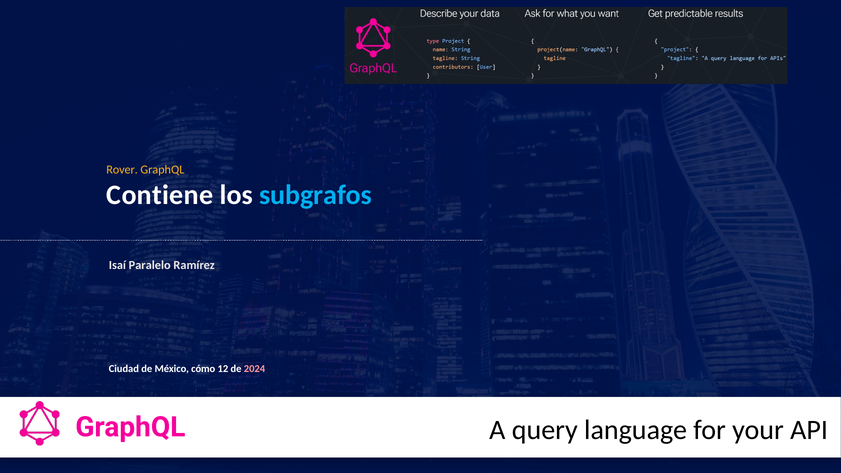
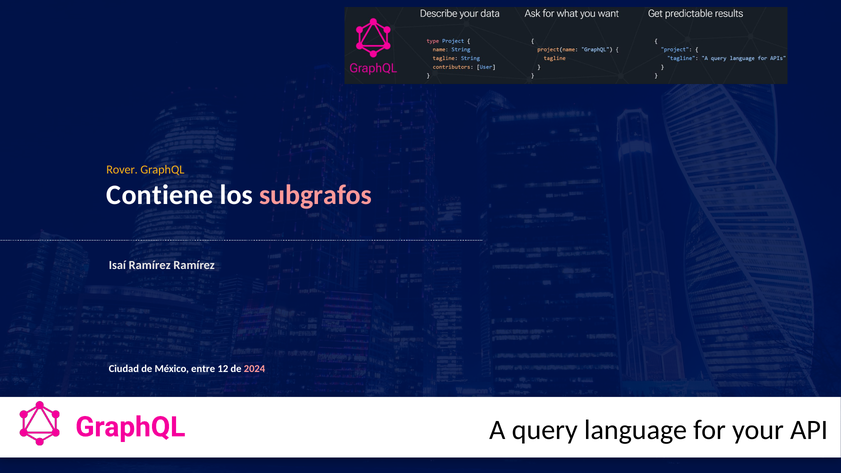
subgrafos colour: light blue -> pink (316, 195)
Isaí Paralelo: Paralelo -> Ramírez (150, 265)
cómo: cómo -> entre (203, 369)
